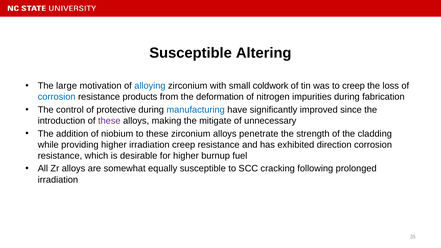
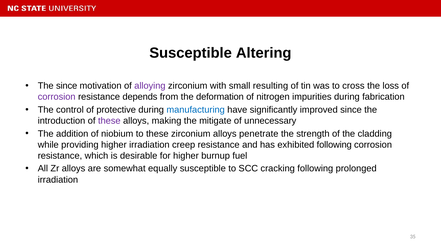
The large: large -> since (67, 86)
alloying colour: blue -> purple (150, 86)
coldwork: coldwork -> resulting (271, 86)
to creep: creep -> cross (353, 86)
corrosion colour: blue -> purple (57, 97)
products: products -> depends (140, 97)
exhibited direction: direction -> following (334, 145)
